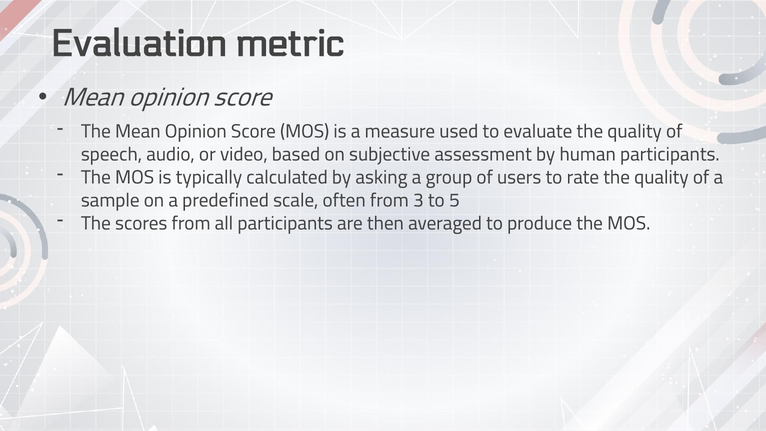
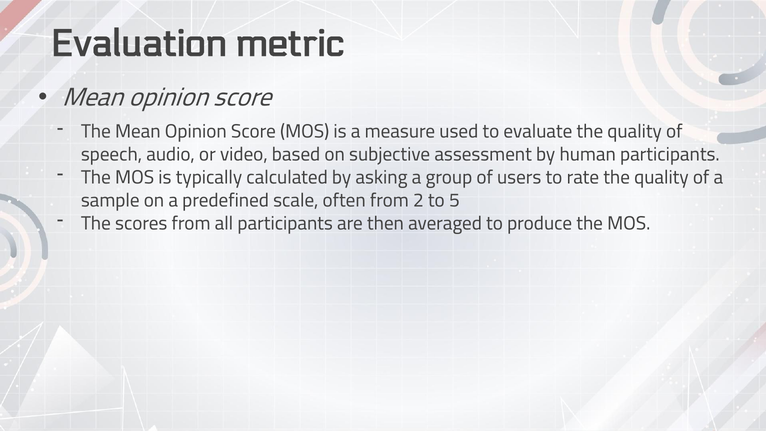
3: 3 -> 2 (418, 200)
